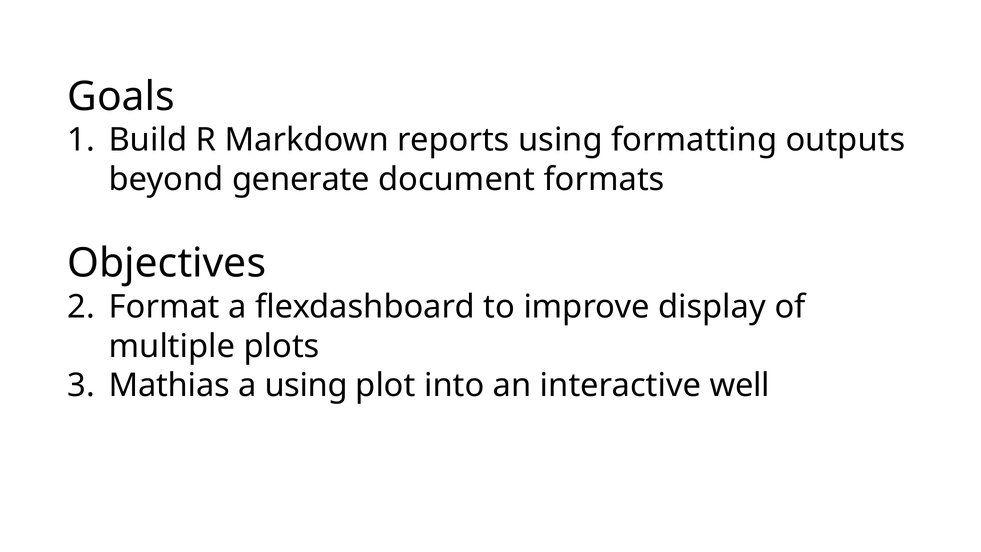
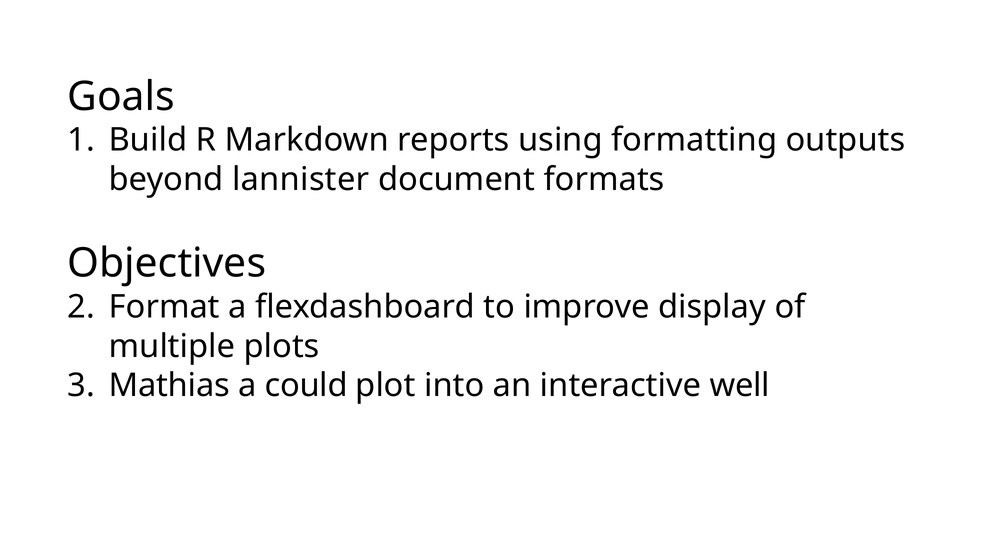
generate: generate -> lannister (301, 179)
a using: using -> could (306, 385)
